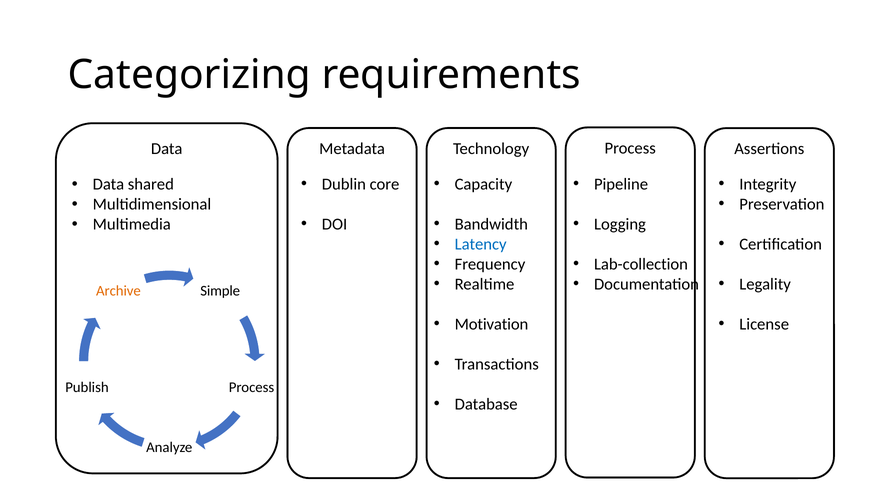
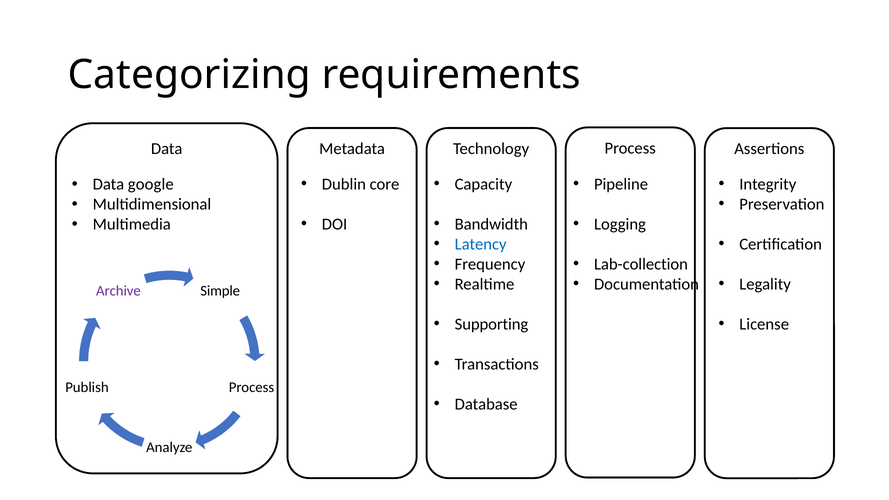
shared: shared -> google (151, 184)
Archive colour: orange -> purple (118, 291)
Motivation: Motivation -> Supporting (491, 324)
